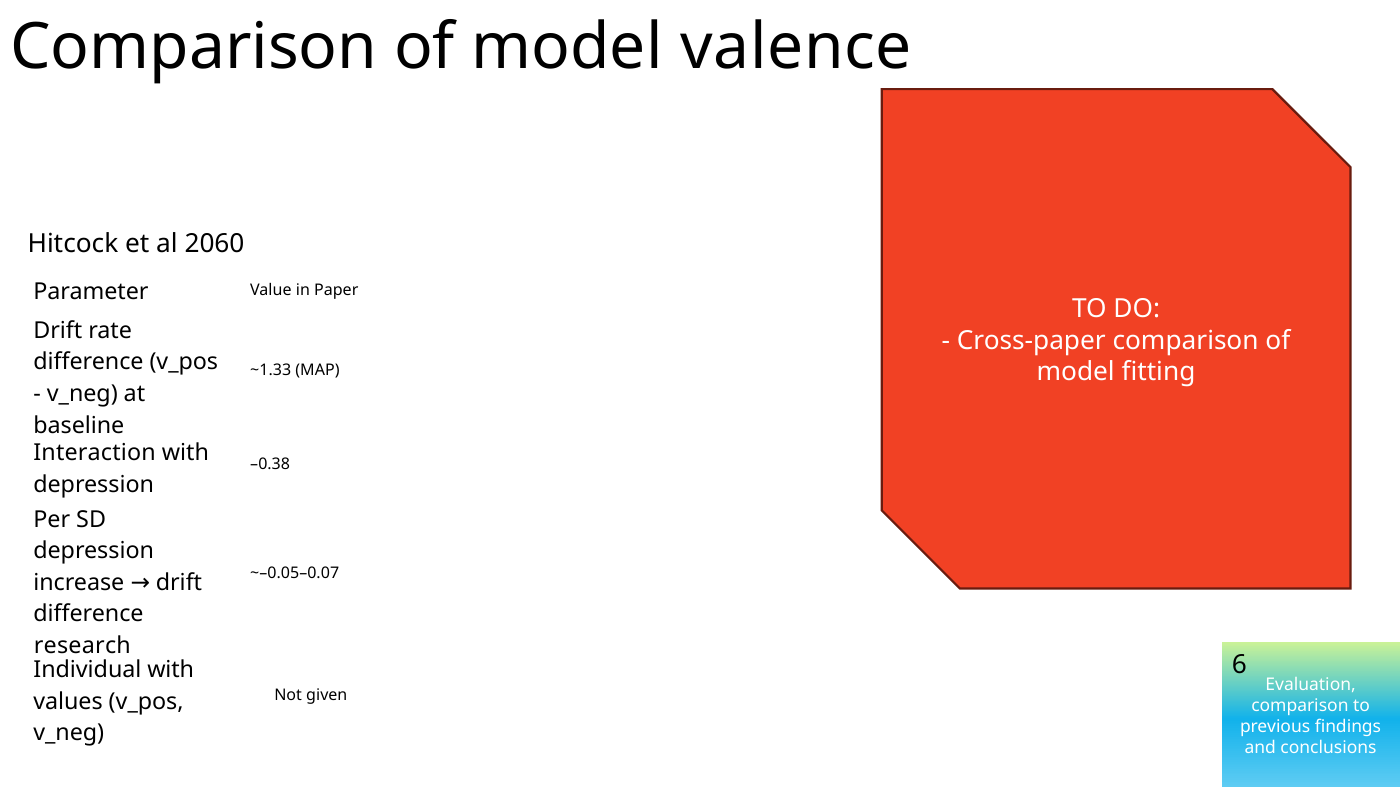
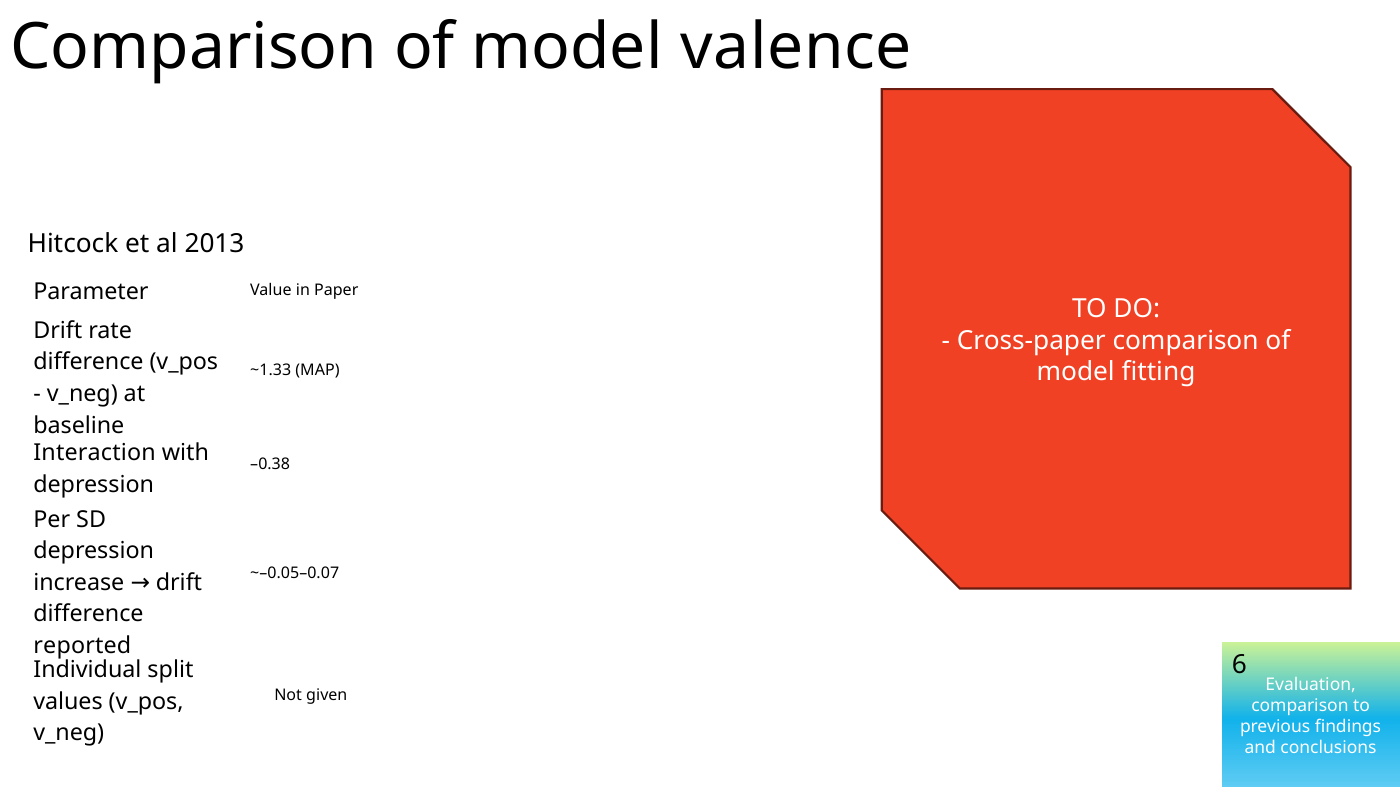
2060: 2060 -> 2013 (215, 244)
research: research -> reported (82, 646)
Individual with: with -> split (170, 670)
